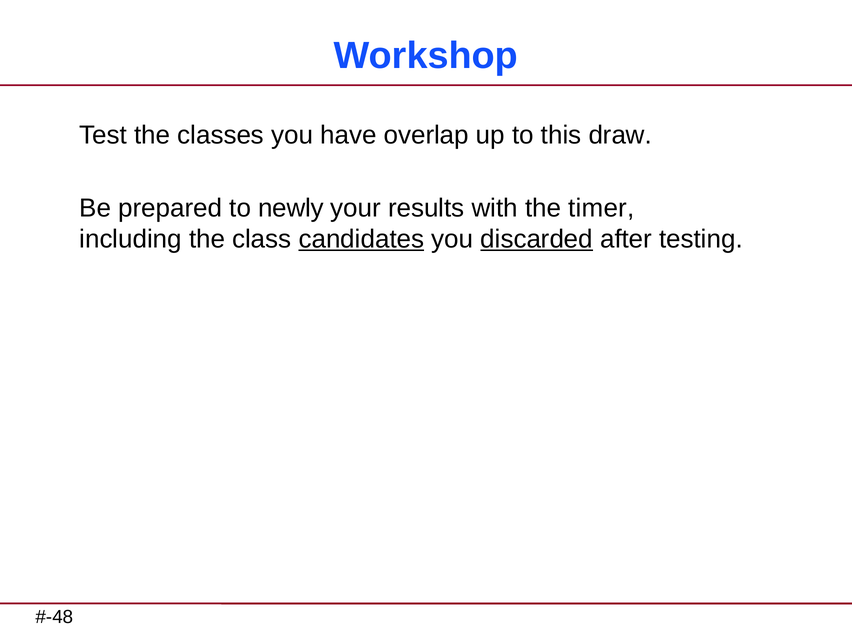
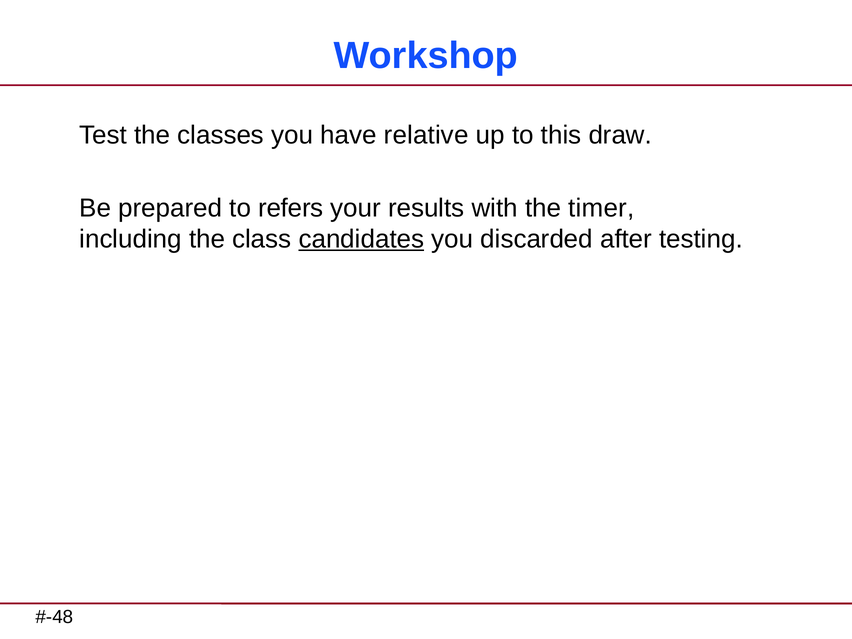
overlap: overlap -> relative (426, 135)
newly: newly -> refers (291, 208)
discarded underline: present -> none (537, 239)
